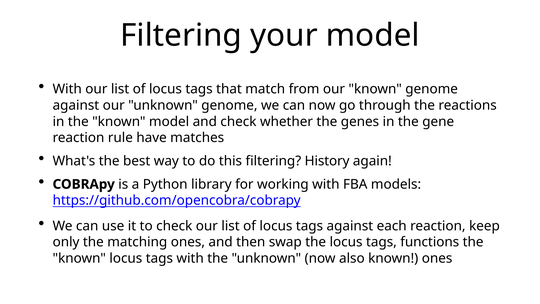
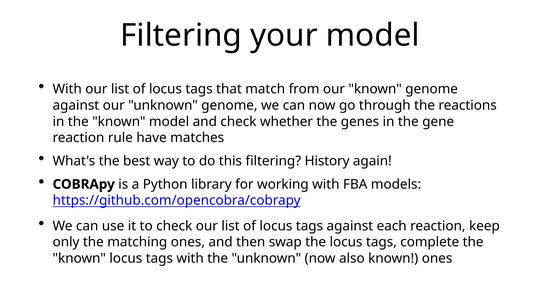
functions: functions -> complete (430, 242)
